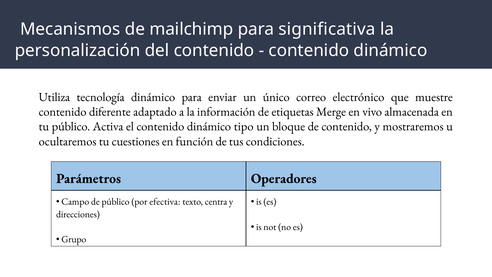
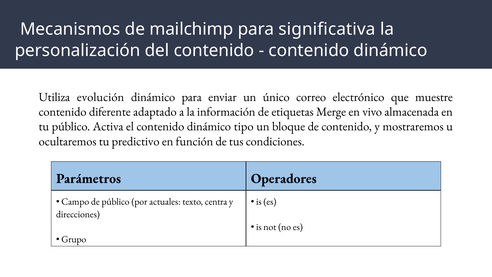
tecnología: tecnología -> evolución (100, 97)
cuestiones: cuestiones -> predictivo (136, 141)
efectiva: efectiva -> actuales (165, 202)
